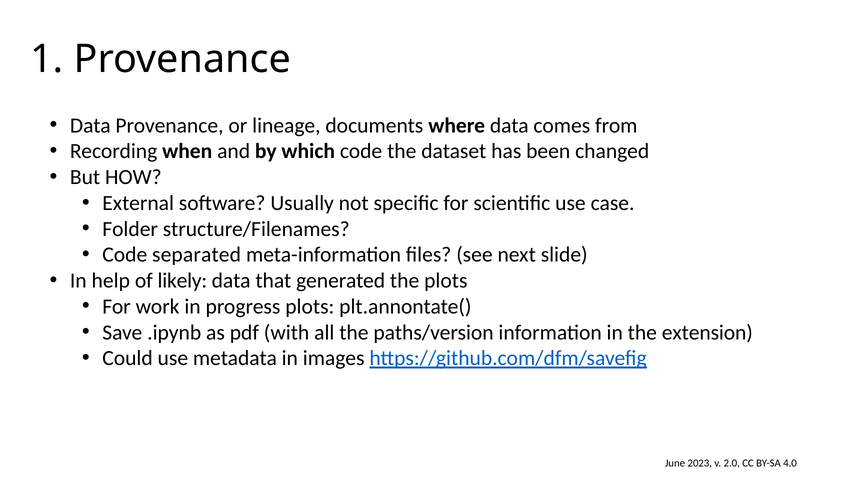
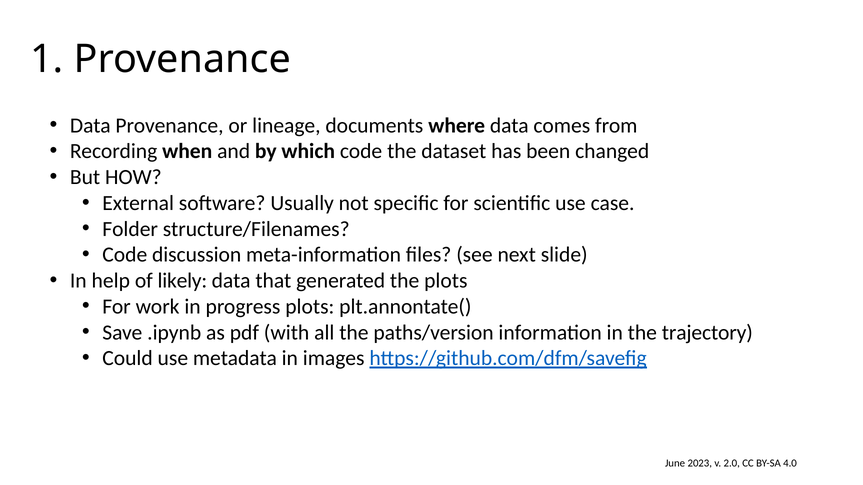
separated: separated -> discussion (197, 255)
extension: extension -> trajectory (707, 333)
